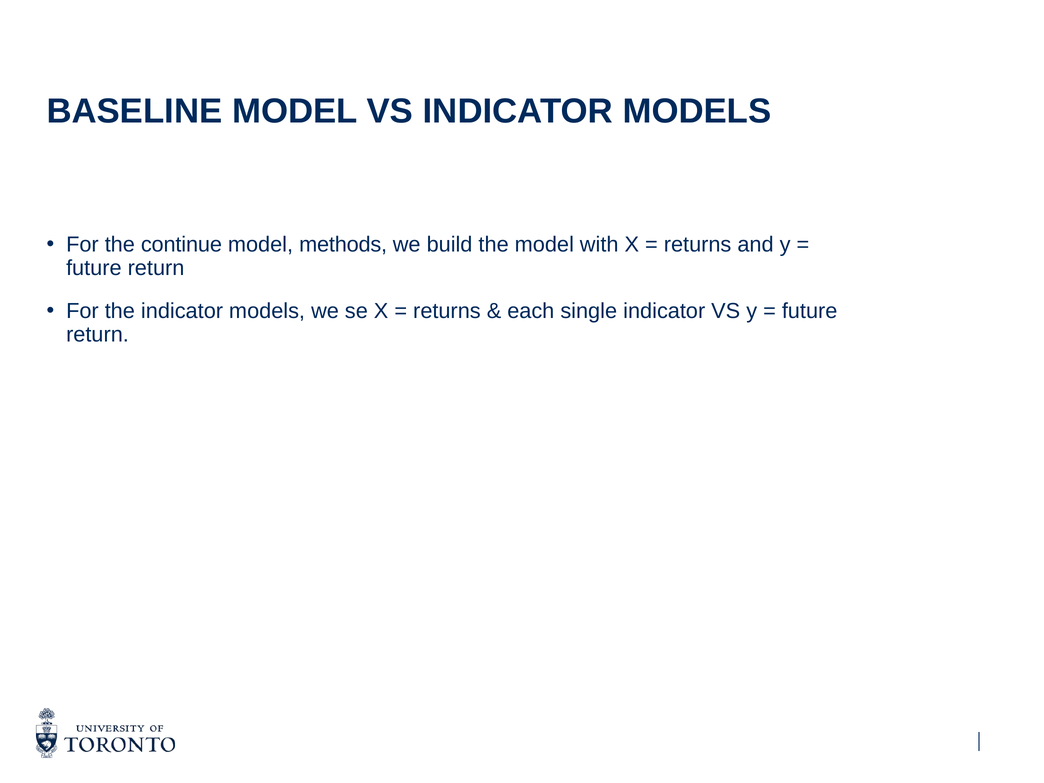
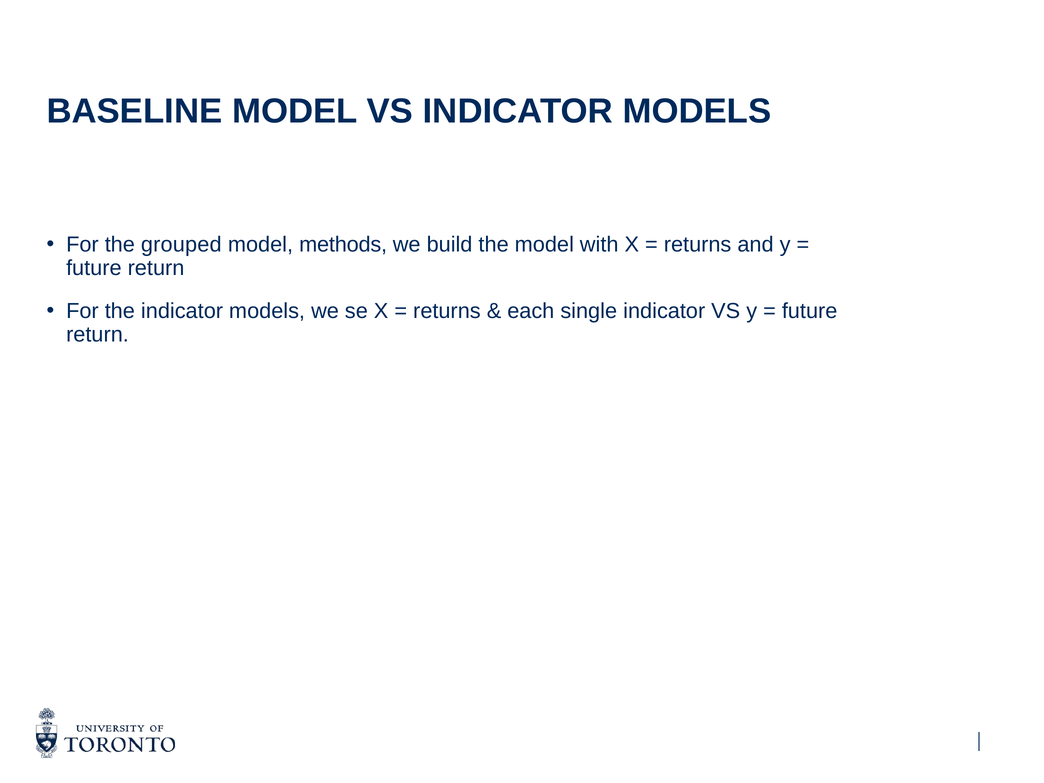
continue: continue -> grouped (181, 245)
